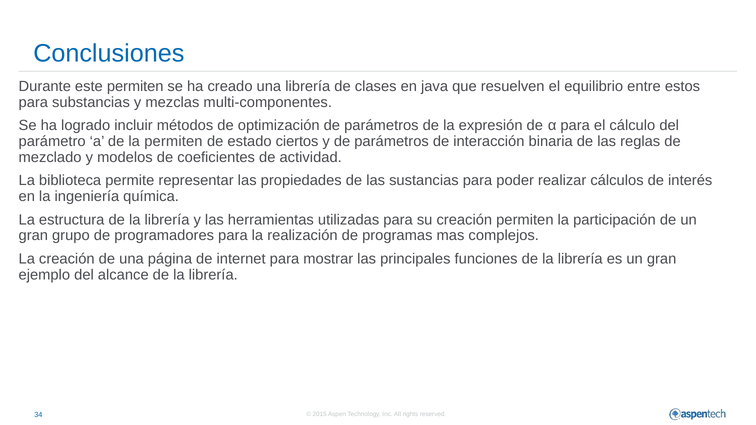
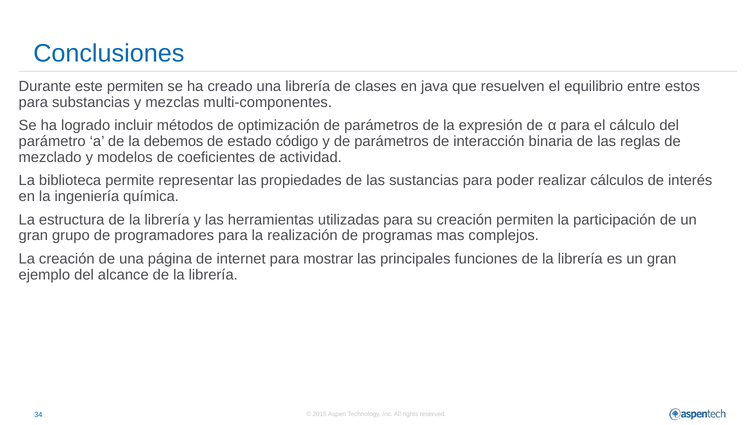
la permiten: permiten -> debemos (174, 142)
ciertos: ciertos -> código (297, 142)
